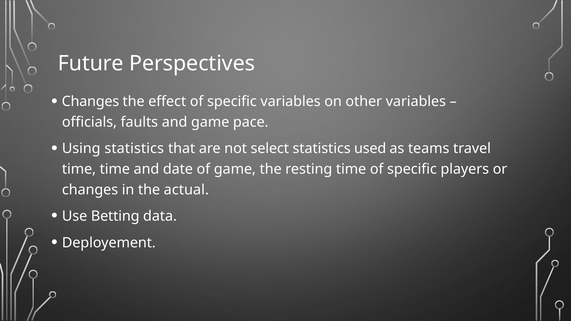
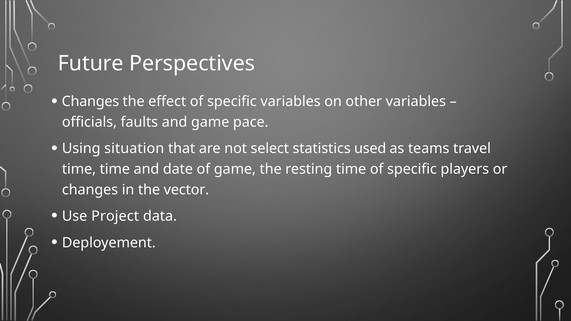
Using statistics: statistics -> situation (134, 149)
actual: actual -> vector (186, 190)
Betting: Betting -> Project (115, 216)
